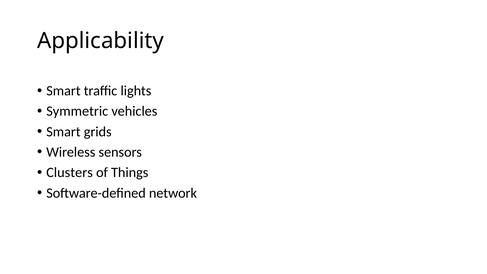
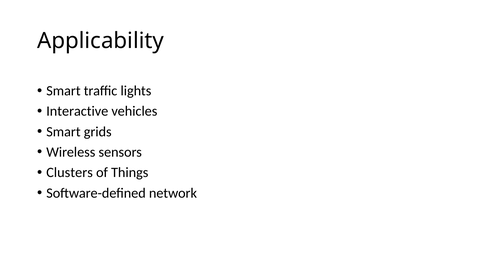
Symmetric: Symmetric -> Interactive (77, 111)
